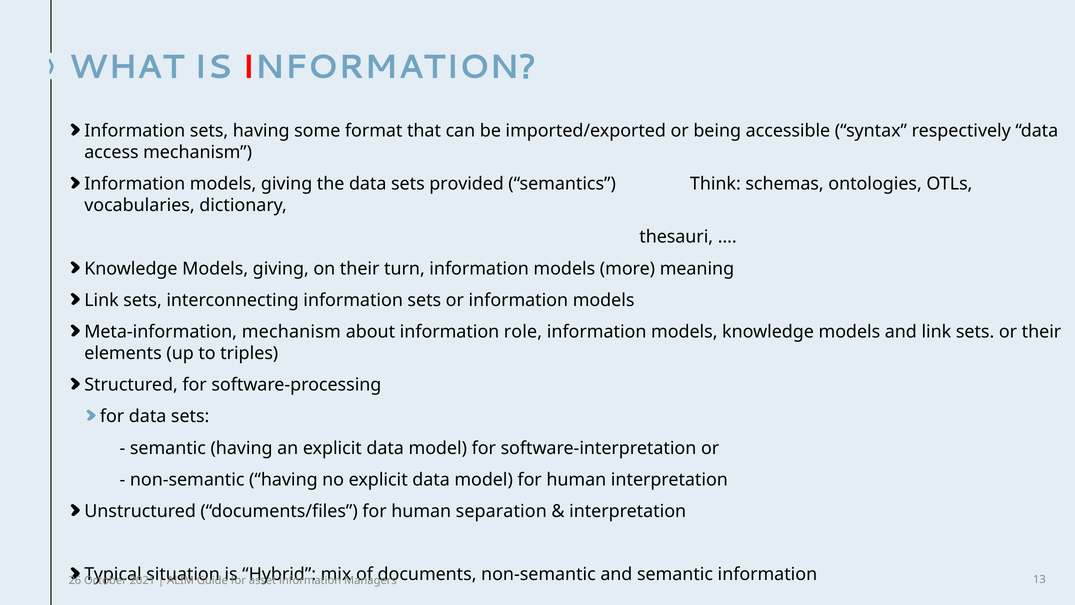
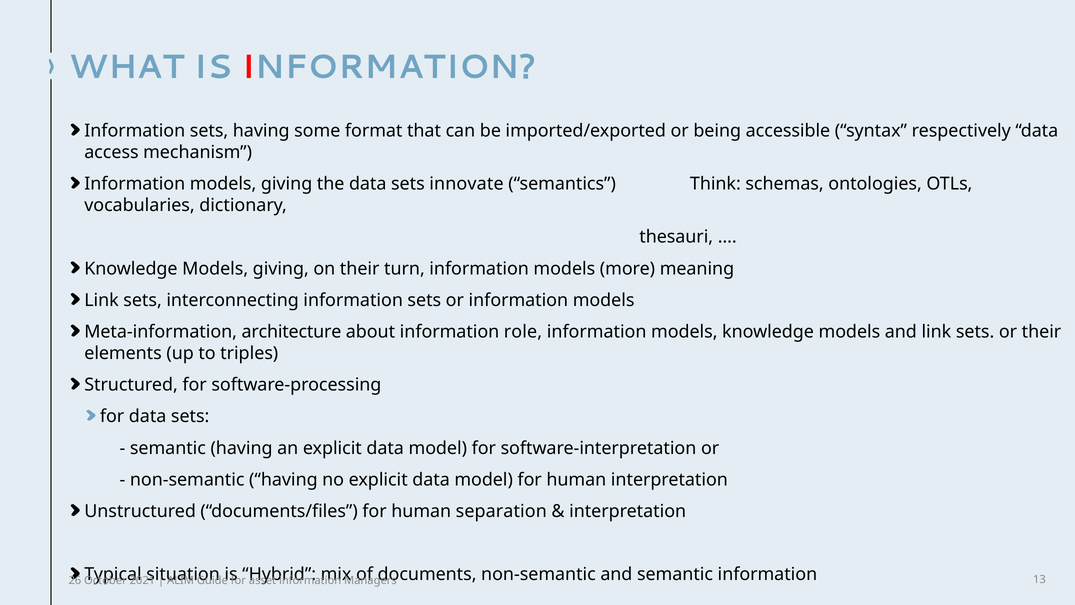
provided: provided -> innovate (466, 184)
Meta-information mechanism: mechanism -> architecture (291, 332)
